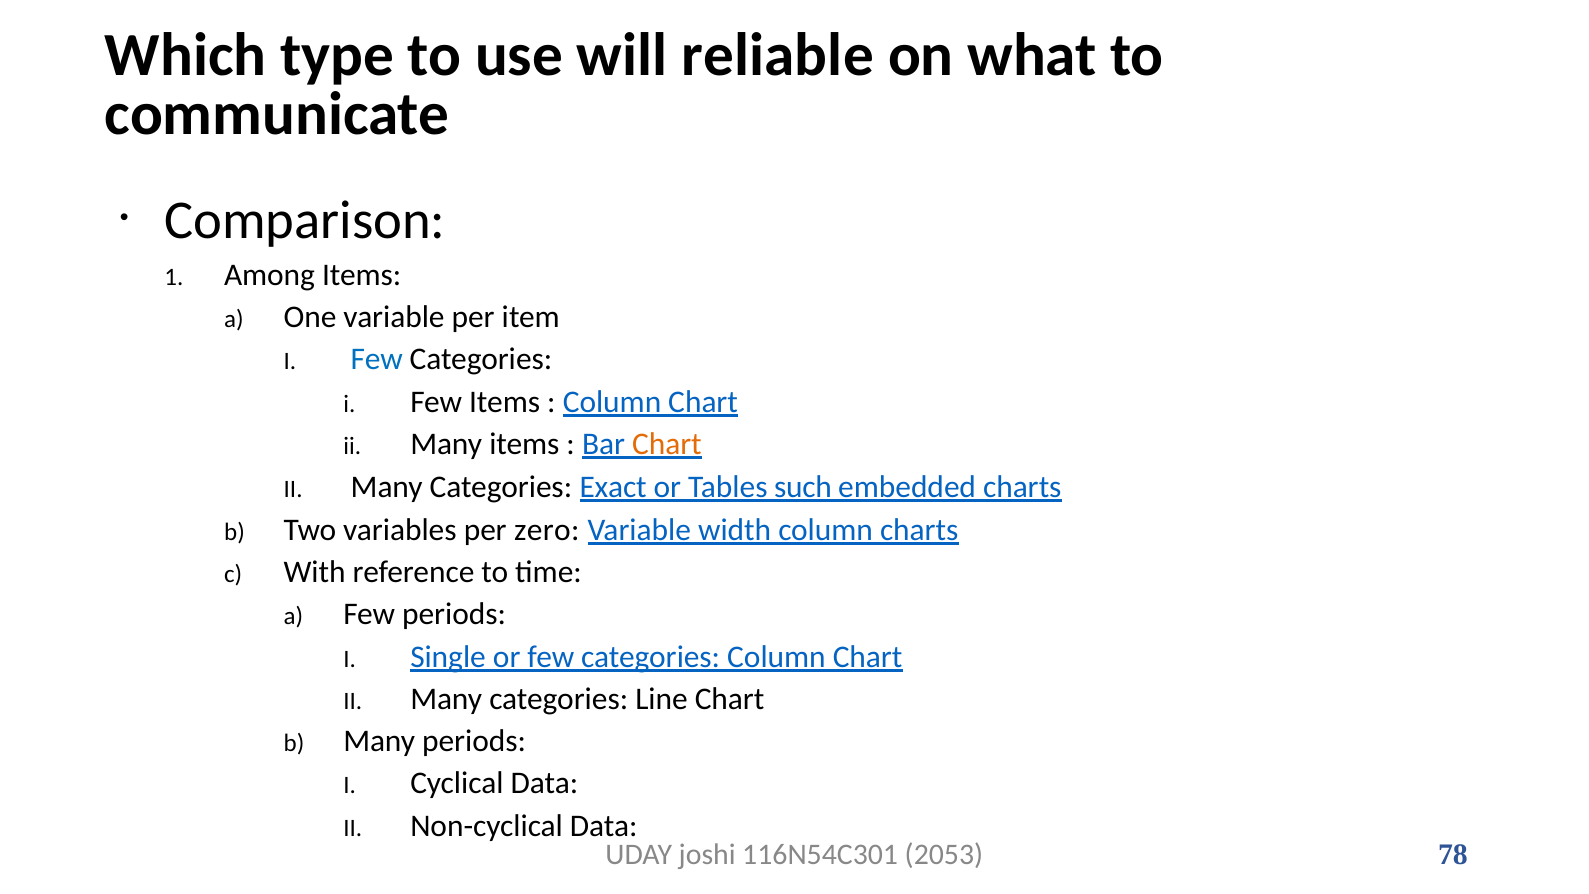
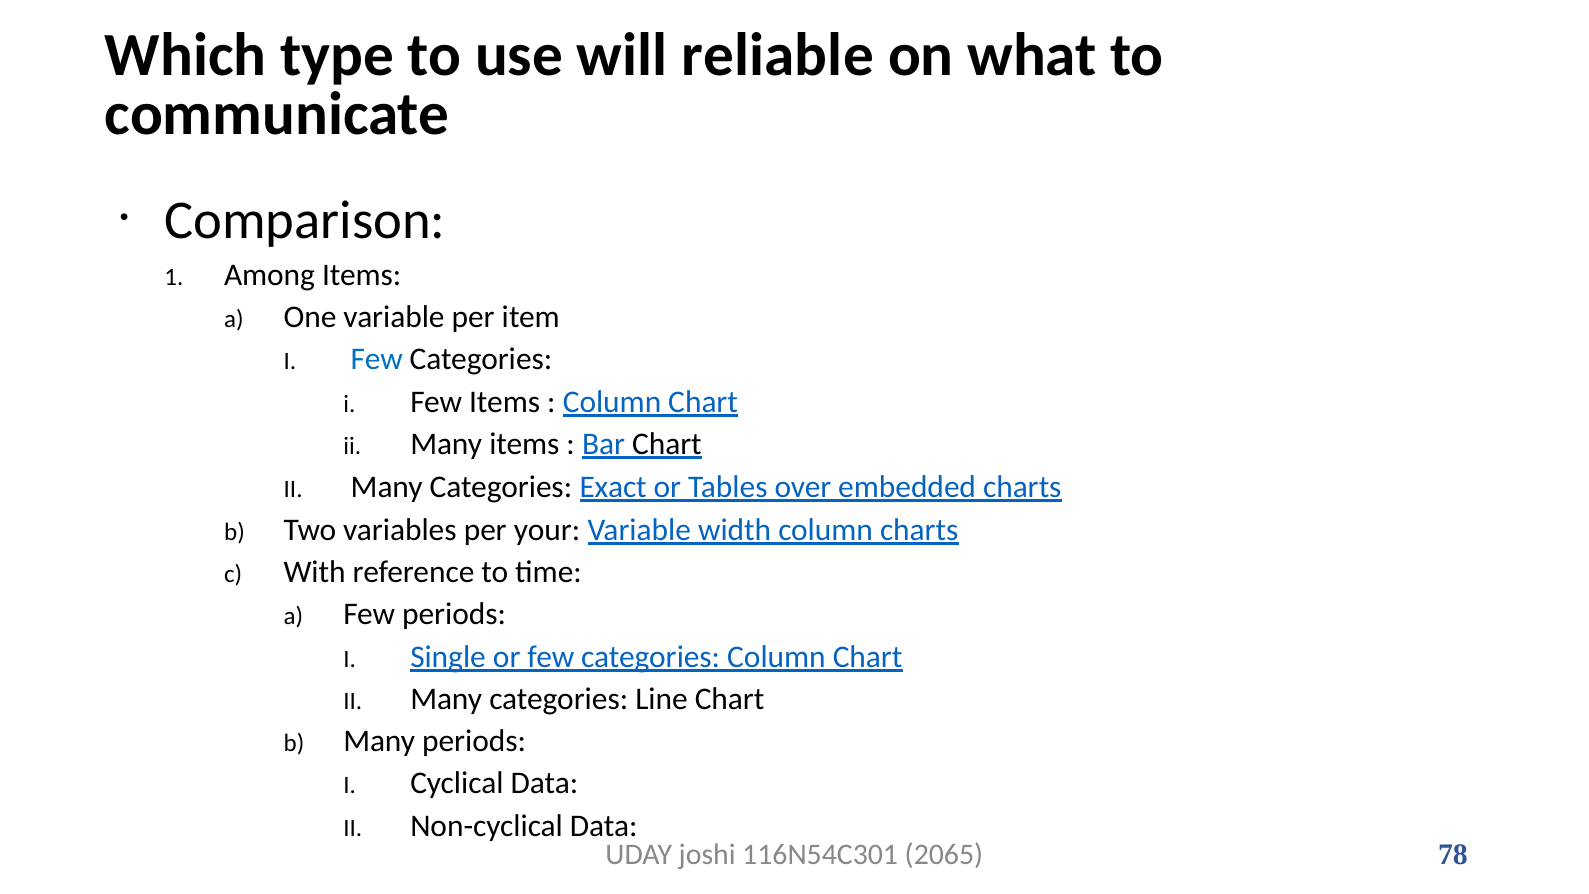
Chart colour: orange -> black (667, 444)
such: such -> over (803, 487)
zero: zero -> your (547, 530)
2053: 2053 -> 2065 (944, 854)
